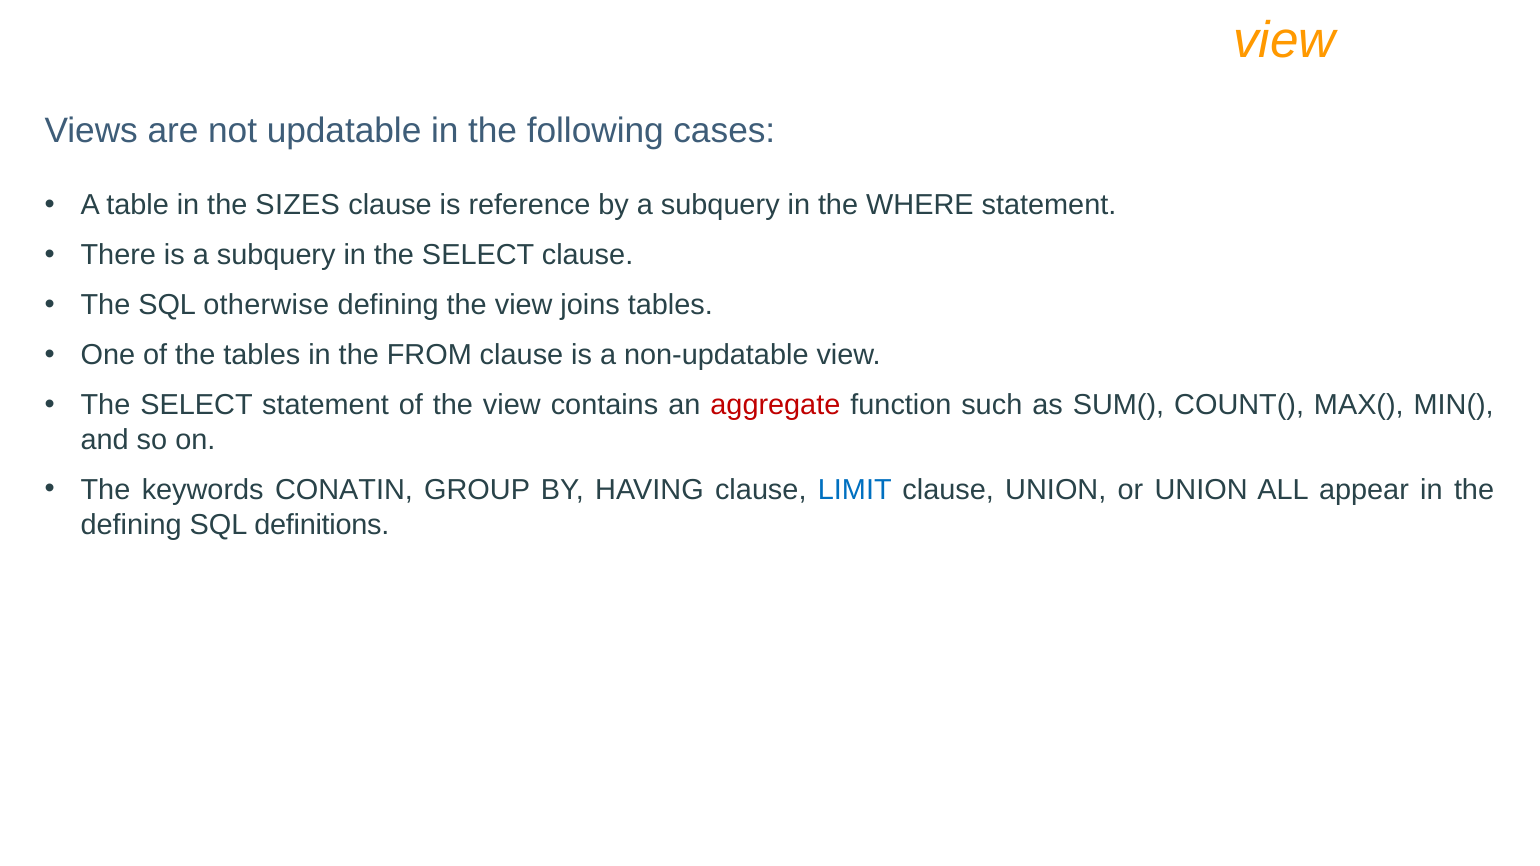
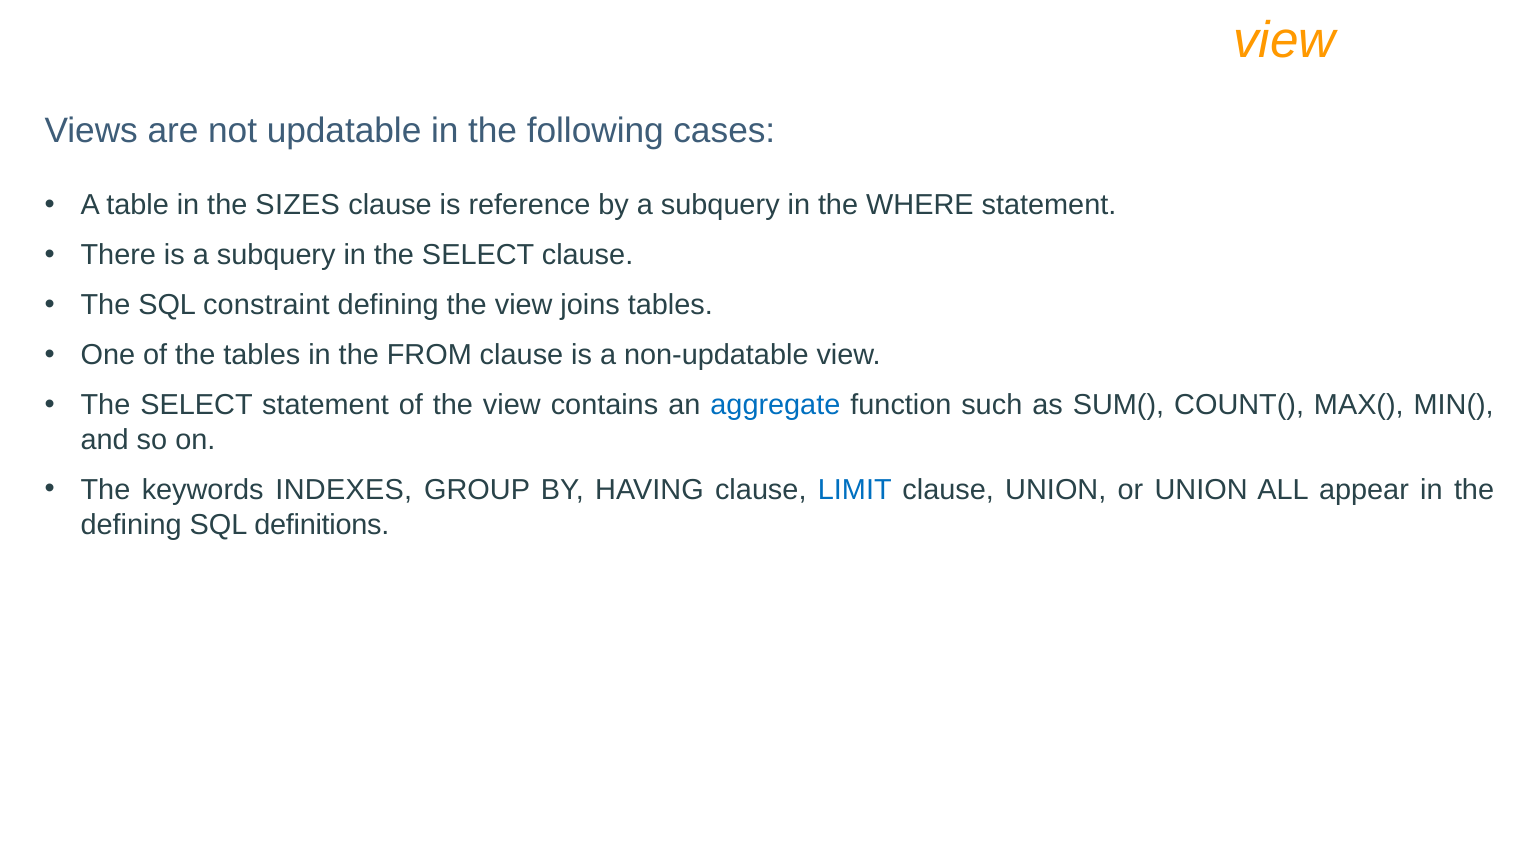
otherwise: otherwise -> constraint (266, 305)
aggregate colour: red -> blue (775, 405)
CONATIN: CONATIN -> INDEXES (344, 490)
